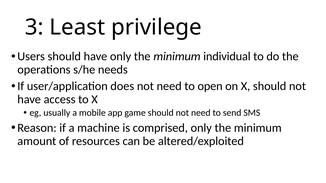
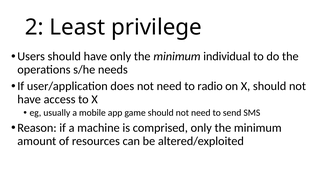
3: 3 -> 2 (34, 27)
open: open -> radio (210, 86)
